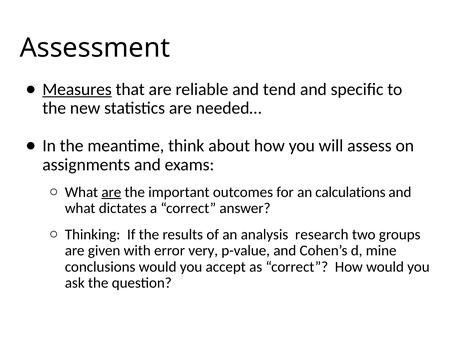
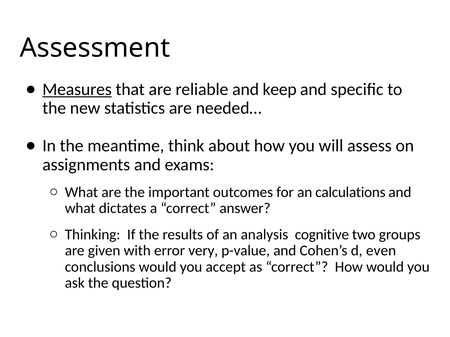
tend: tend -> keep (280, 89)
are underline: present -> none (111, 192)
research: research -> cognitive (322, 235)
mine: mine -> even (381, 251)
